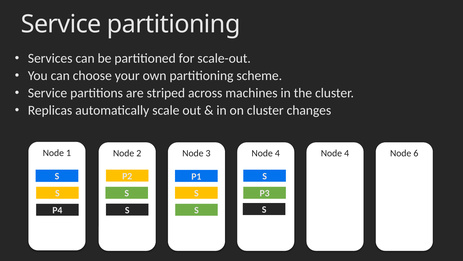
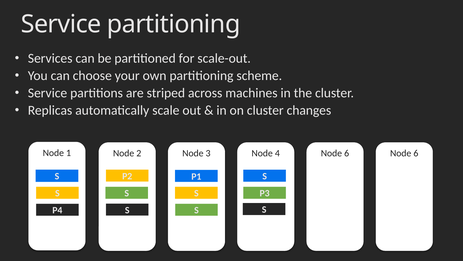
4: 4 -> 6 (347, 153)
